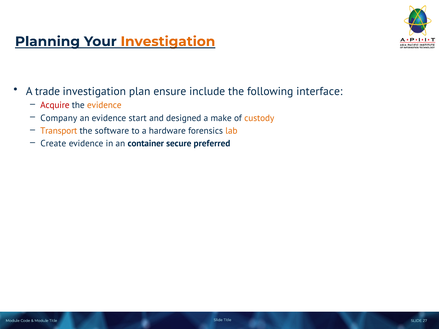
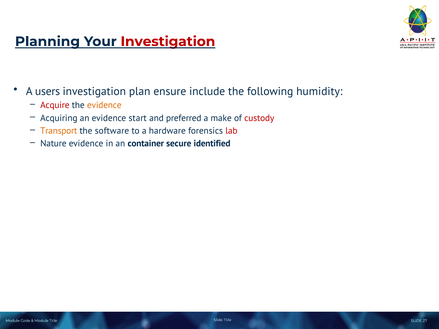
Investigation colour: orange -> red (168, 42)
trade: trade -> users (48, 91)
interface: interface -> humidity (319, 91)
Company: Company -> Acquiring (59, 118)
designed: designed -> preferred (184, 118)
custody colour: orange -> red (259, 118)
lab colour: orange -> red (231, 131)
Create: Create -> Nature (53, 144)
preferred: preferred -> identified (212, 144)
